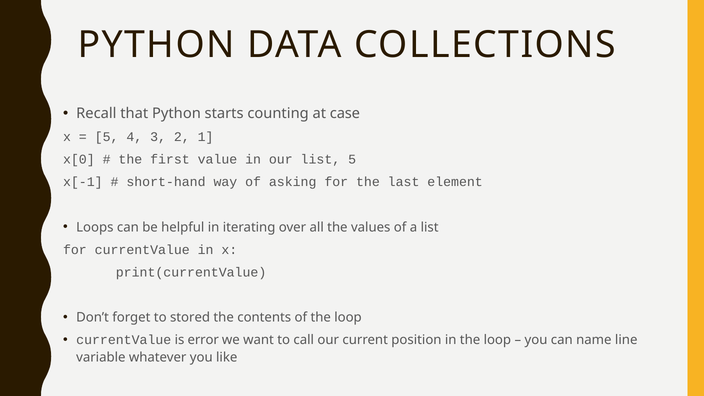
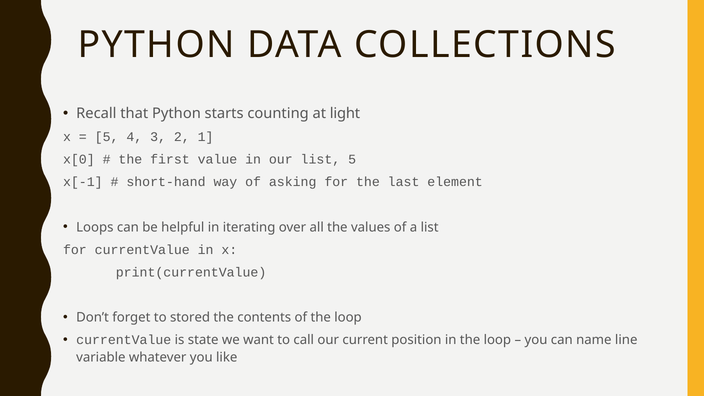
case: case -> light (345, 114)
error: error -> state (203, 340)
